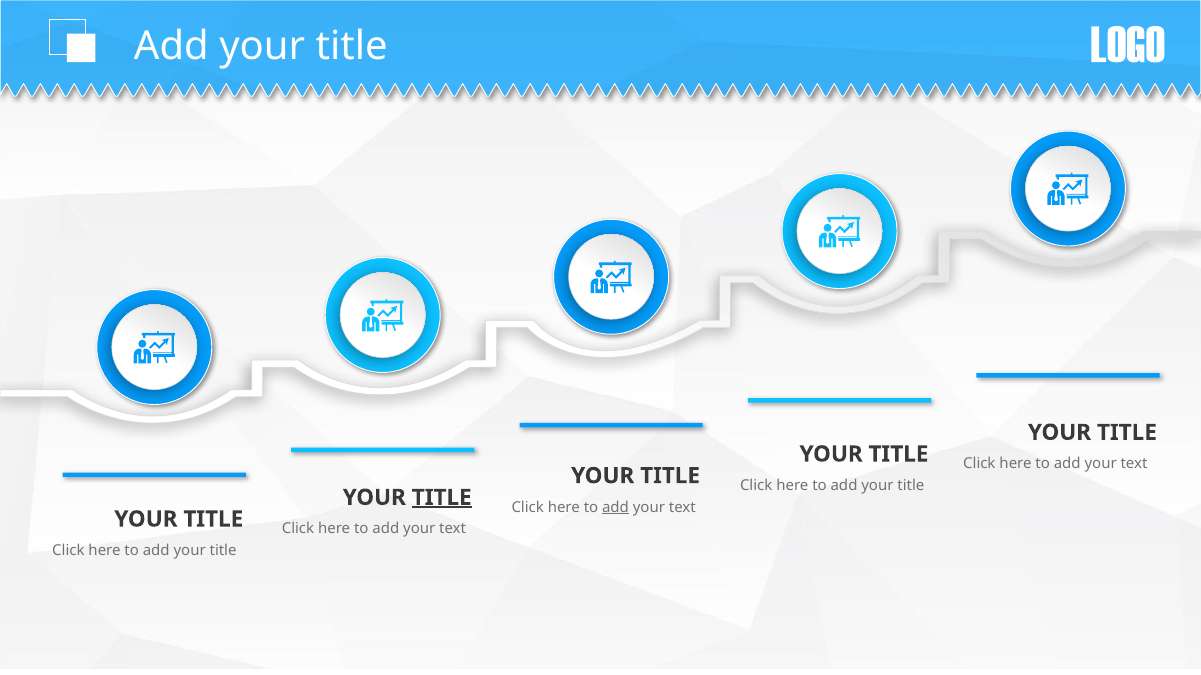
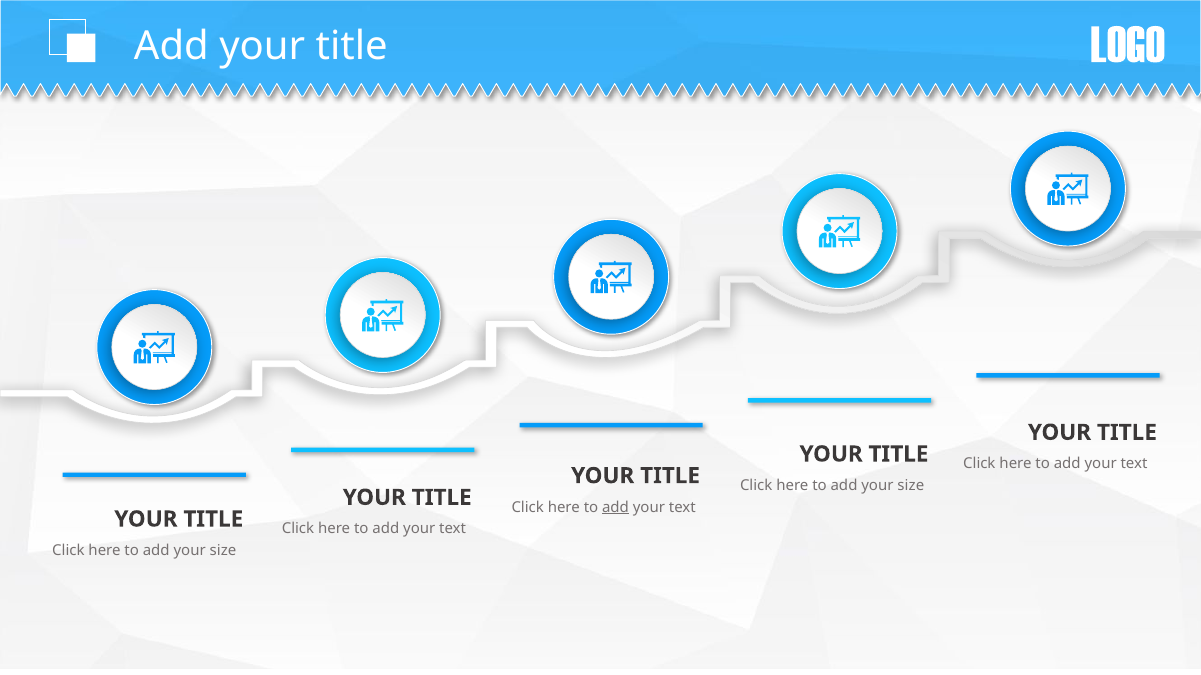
title: title -> size (911, 486)
TITLE underline: present -> none (442, 498)
title: title -> size (223, 551)
